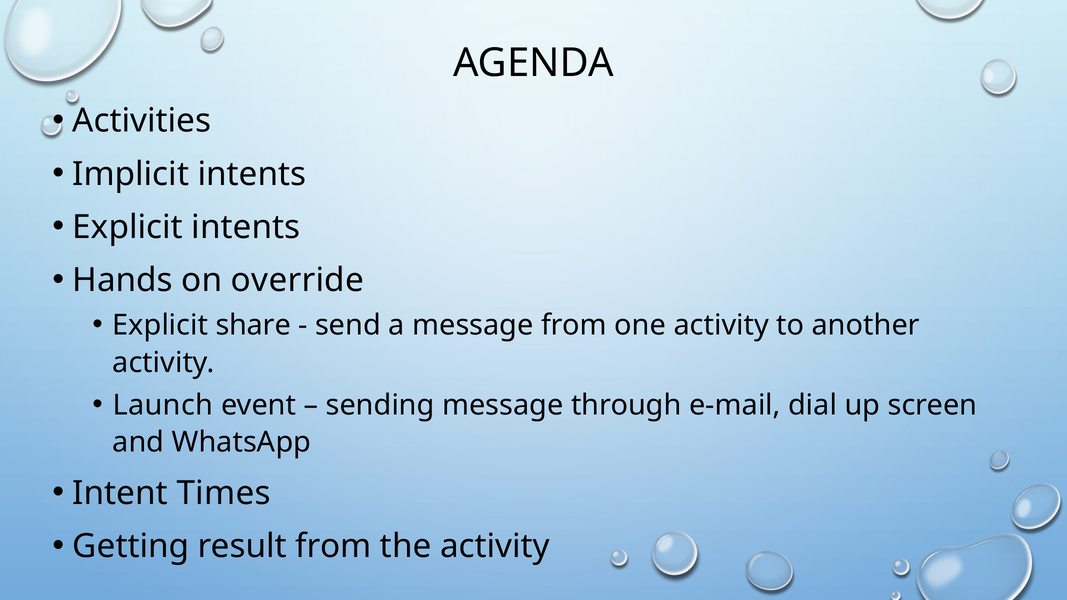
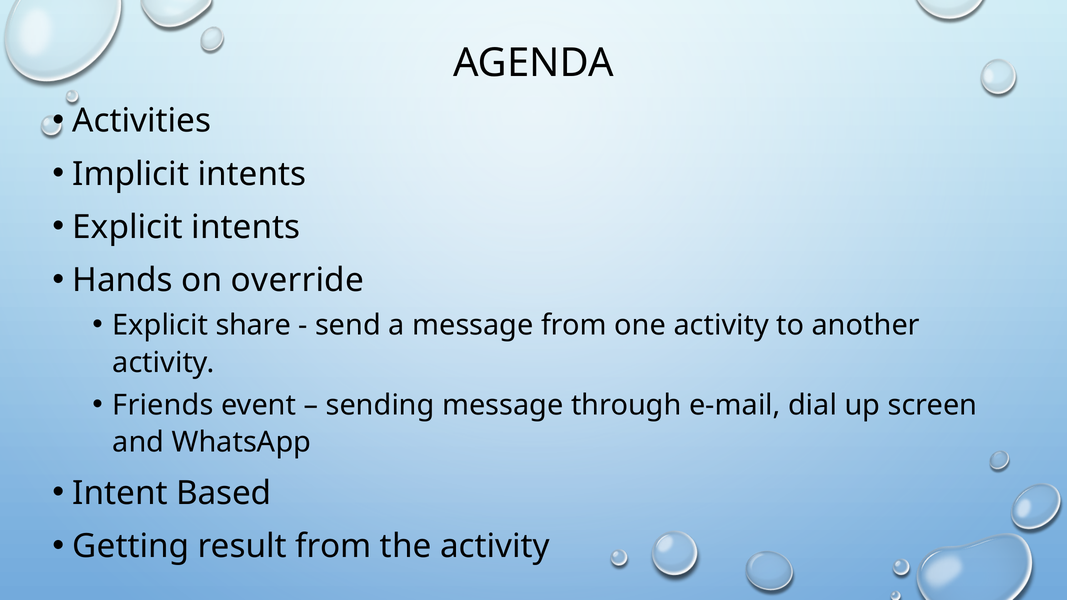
Launch: Launch -> Friends (163, 405)
Times: Times -> Based (224, 493)
